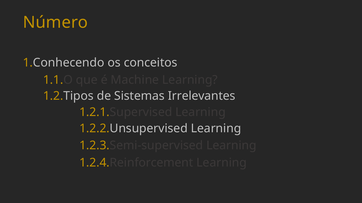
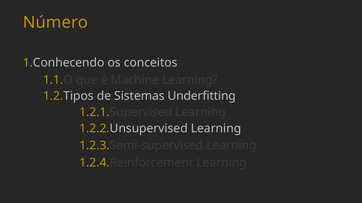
Irrelevantes: Irrelevantes -> Underfitting (202, 96)
